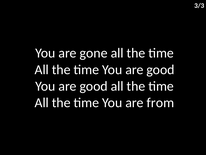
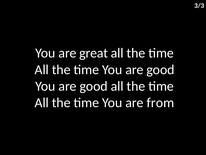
gone: gone -> great (94, 53)
